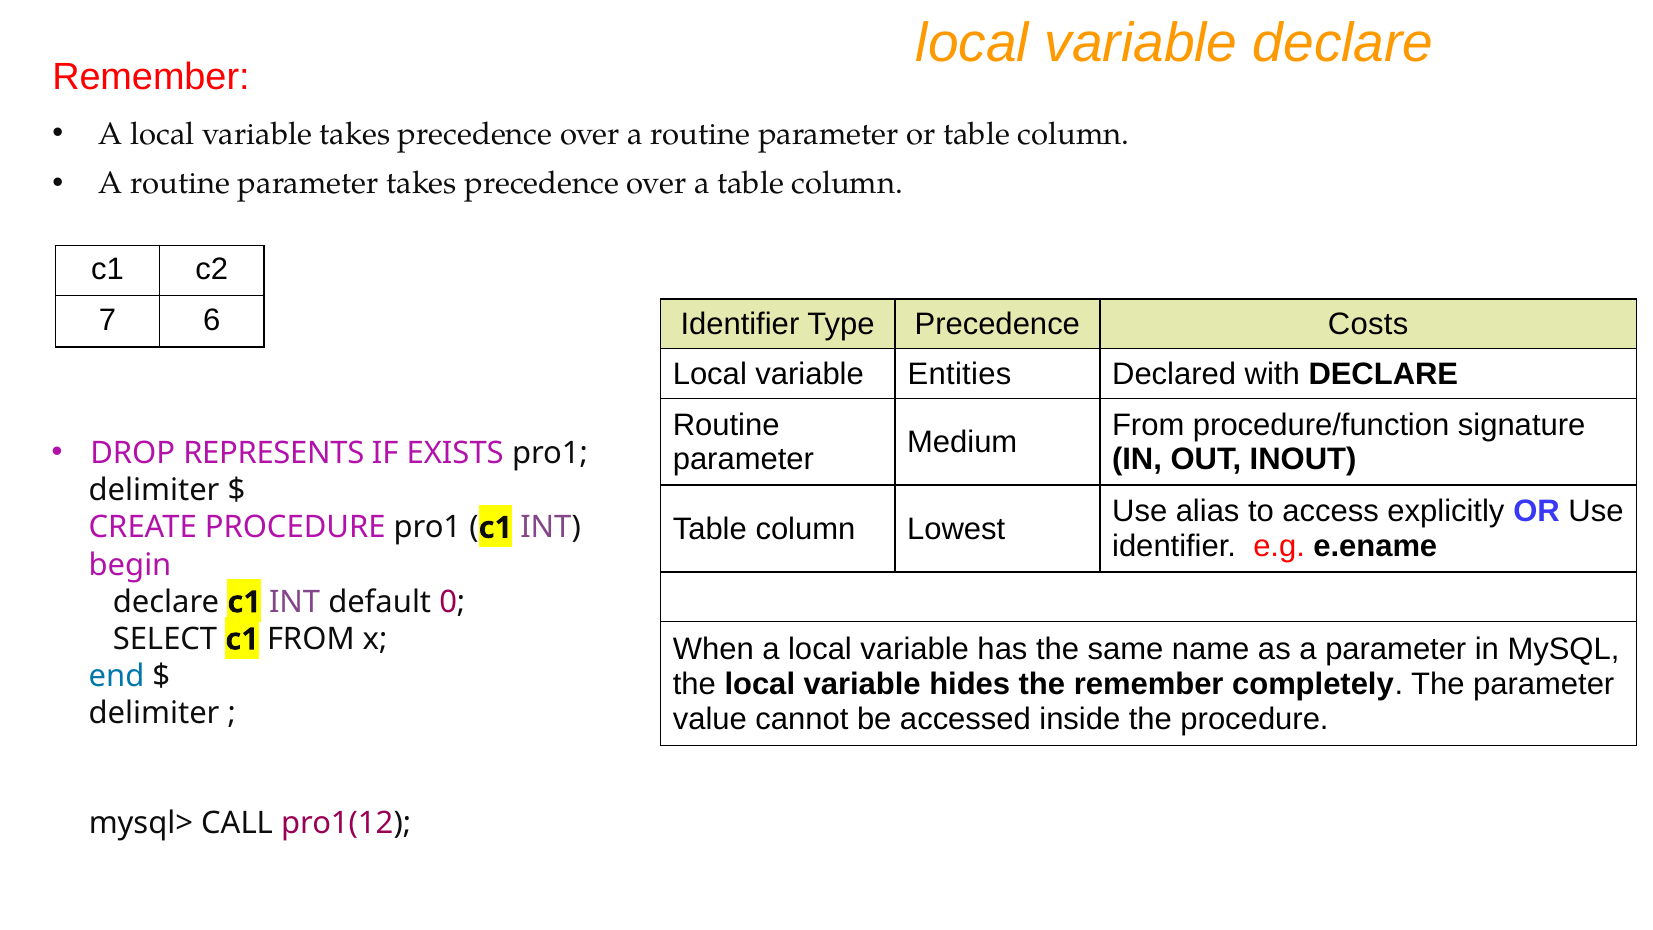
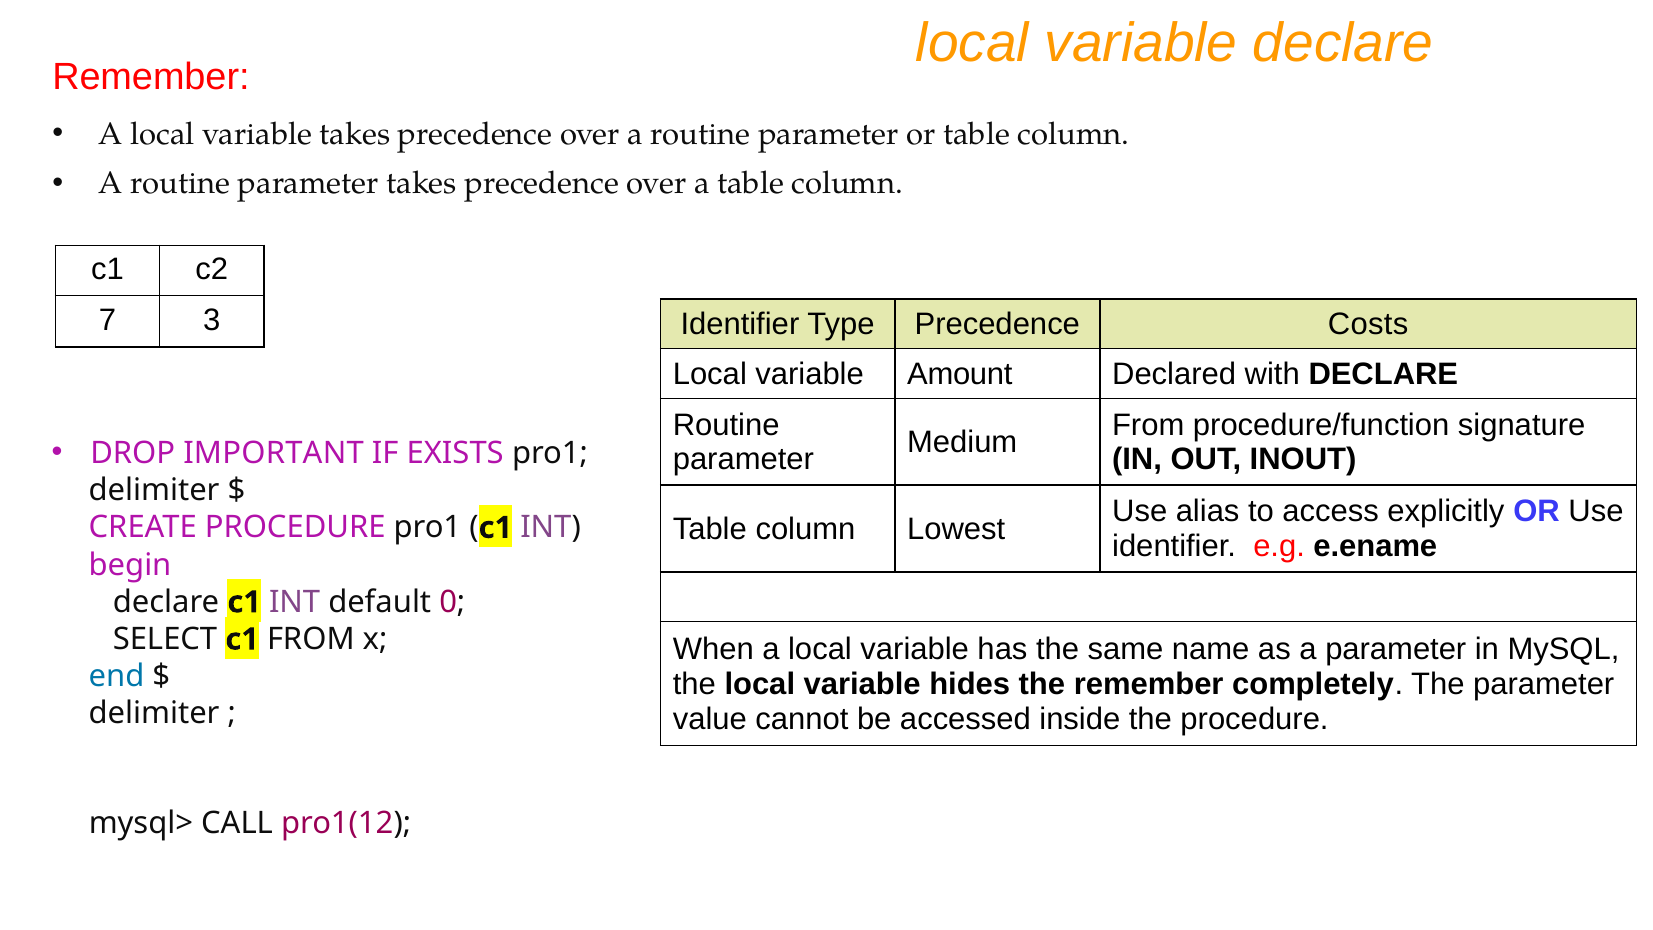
6: 6 -> 3 (212, 320)
Entities: Entities -> Amount (960, 374)
REPRESENTS: REPRESENTS -> IMPORTANT (274, 453)
